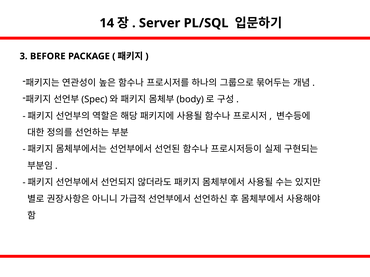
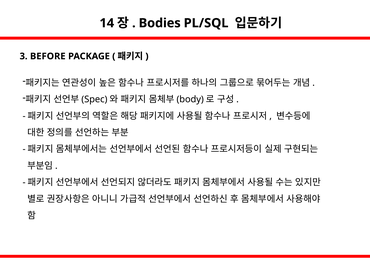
Server: Server -> Bodies (160, 23)
